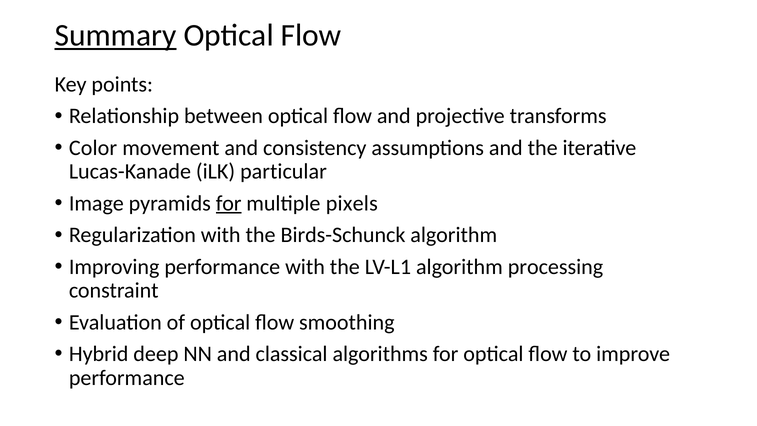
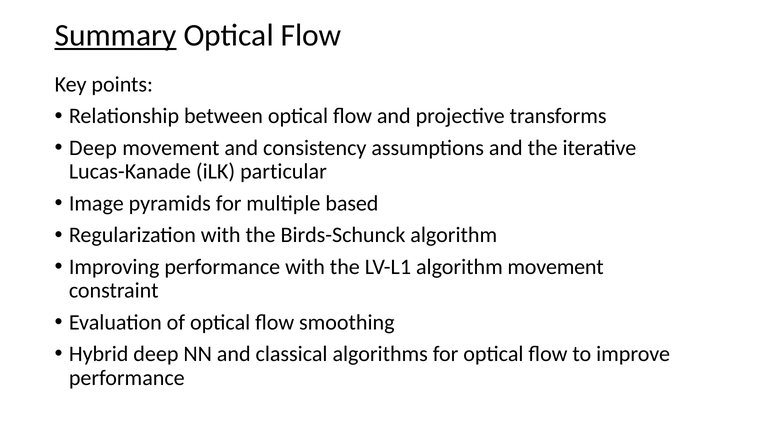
Color: Color -> Deep (93, 148)
for underline: present -> none (229, 203)
pixels: pixels -> based (352, 203)
algorithm processing: processing -> movement (556, 267)
